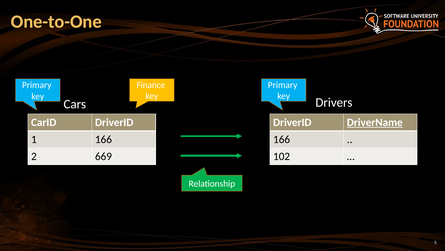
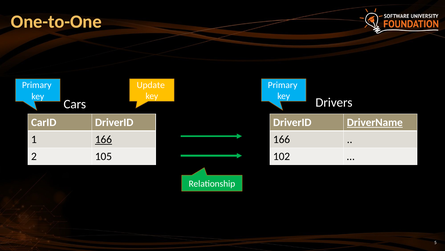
Finance: Finance -> Update (151, 85)
166 underline: none -> present (103, 139)
669: 669 -> 105 (103, 156)
